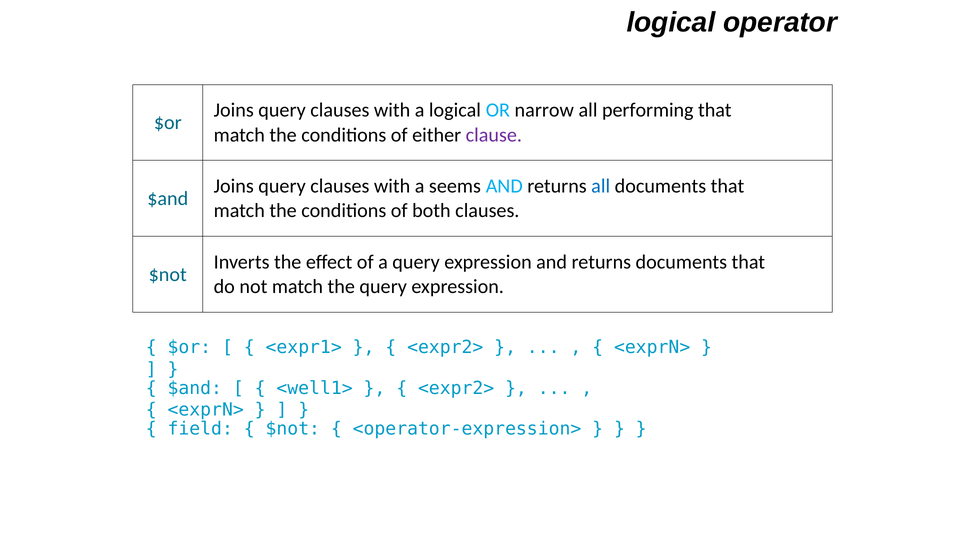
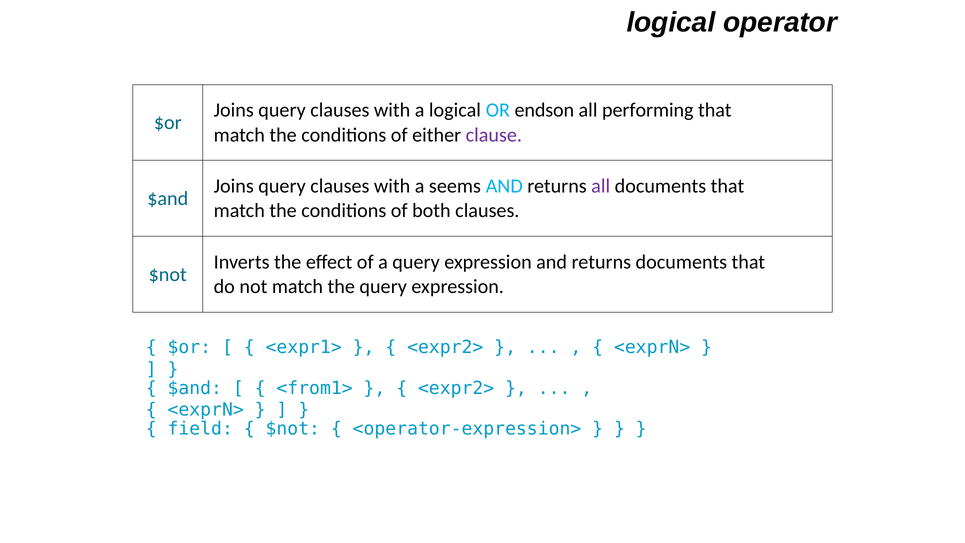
narrow: narrow -> endson (544, 110)
all colour: blue -> purple (601, 186)
<well1>: <well1> -> <from1> (315, 388)
